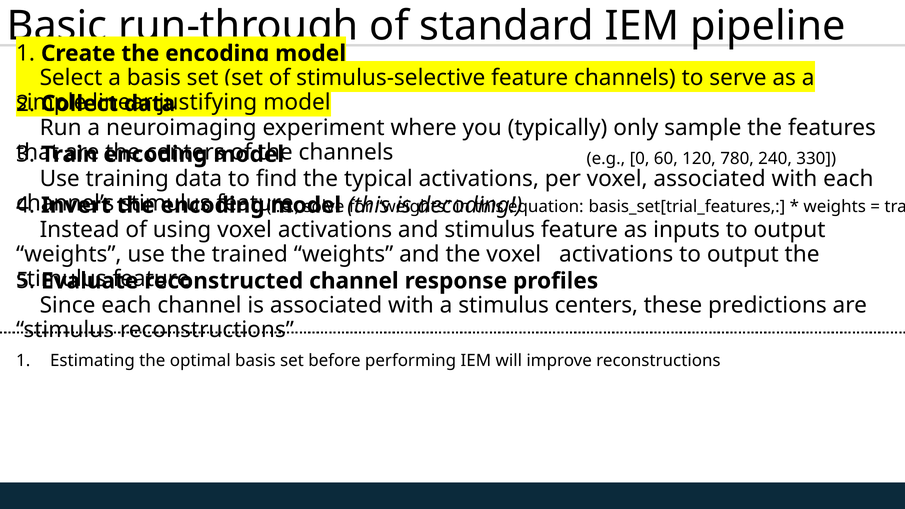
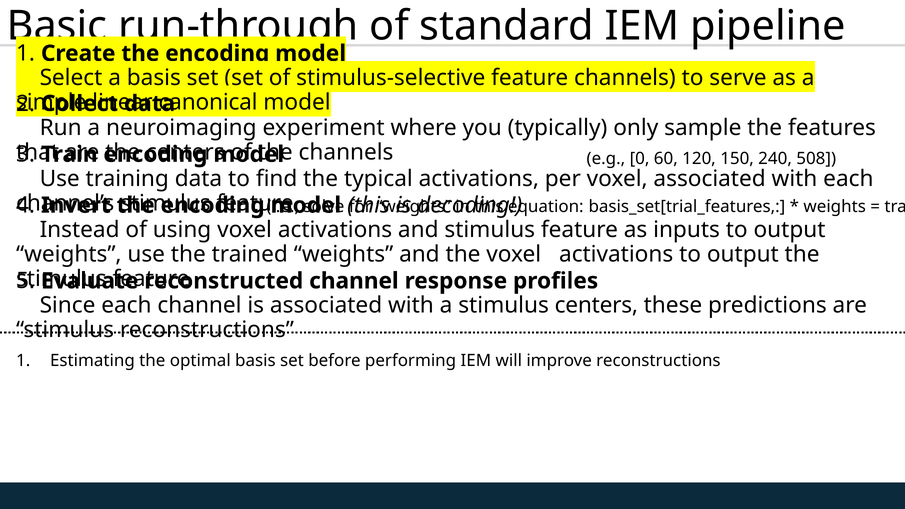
justifying: justifying -> canonical (208, 102)
780: 780 -> 150 (737, 158)
330: 330 -> 508 (816, 158)
